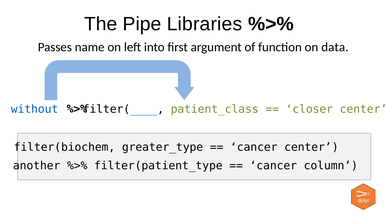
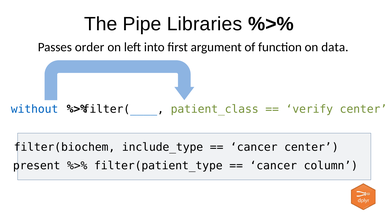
name: name -> order (90, 47)
closer: closer -> verify (309, 109)
greater_type: greater_type -> include_type (163, 147)
another: another -> present (37, 166)
